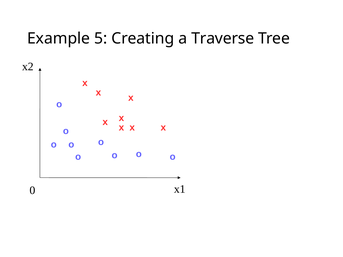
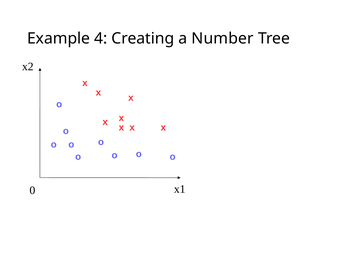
5: 5 -> 4 (101, 38)
Traverse: Traverse -> Number (223, 38)
